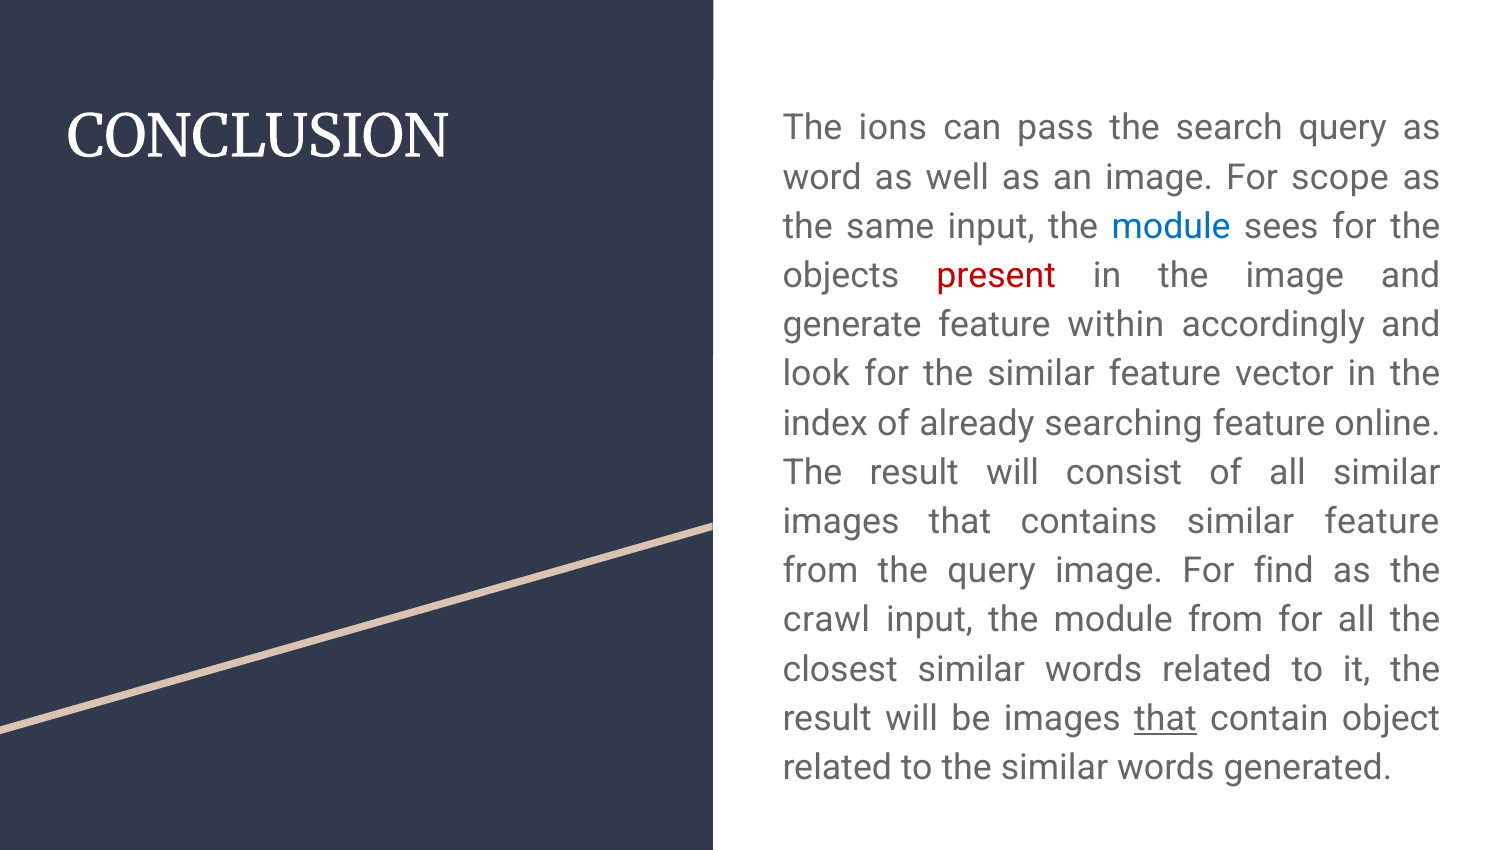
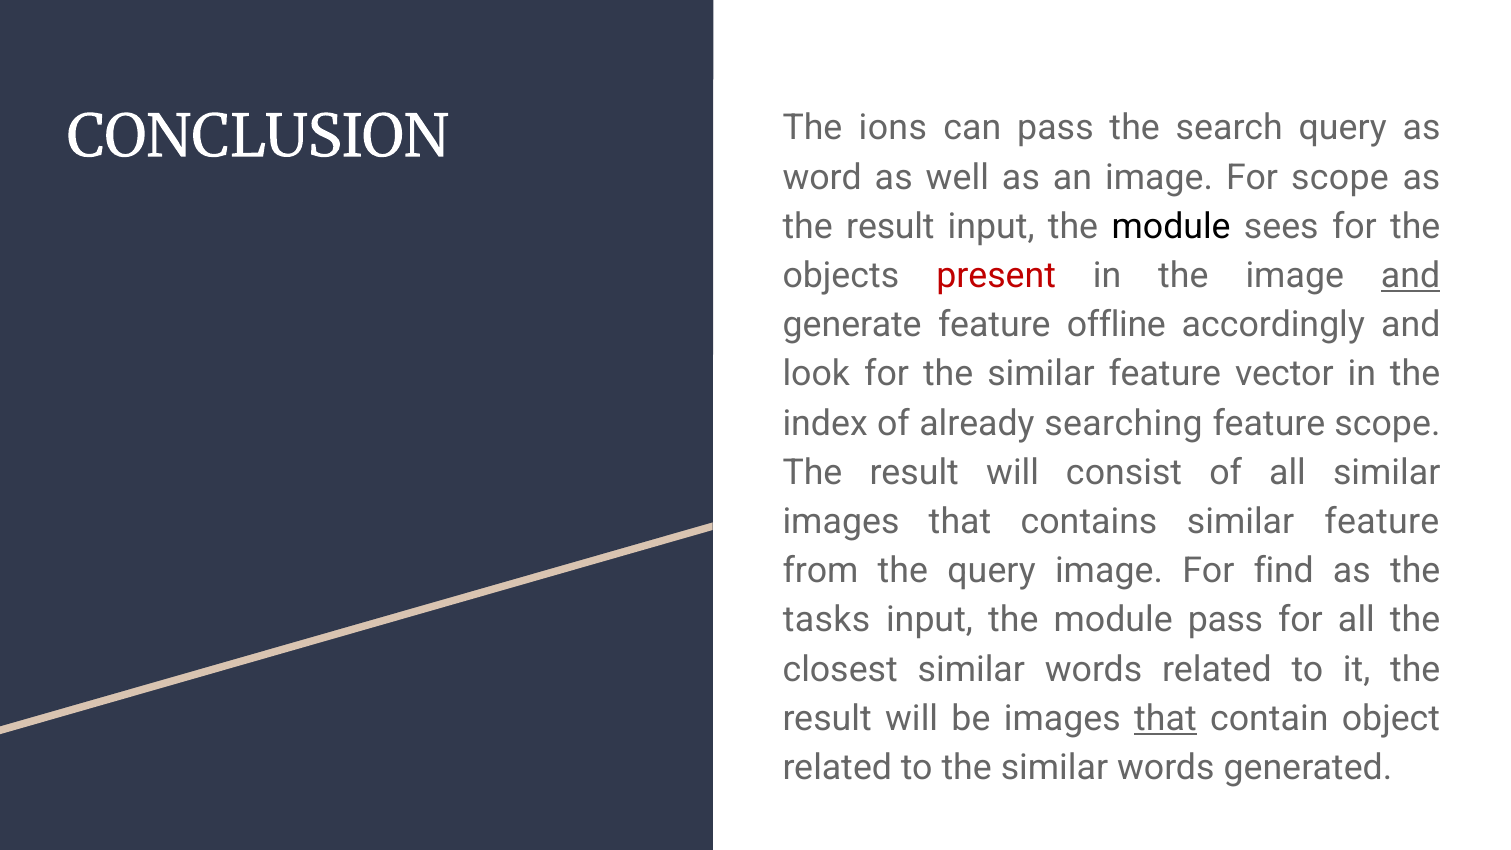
same: same -> result (890, 227)
module colour: blue -> black (1171, 227)
and underline: none -> present (1411, 276)
within: within -> offline (1116, 325)
feature online: online -> scope (1387, 423)
crawl: crawl -> tasks (826, 620)
module from: from -> pass (1225, 620)
